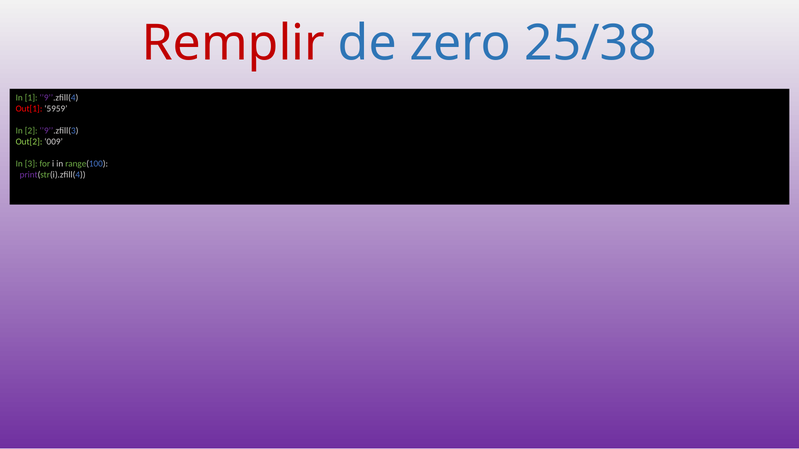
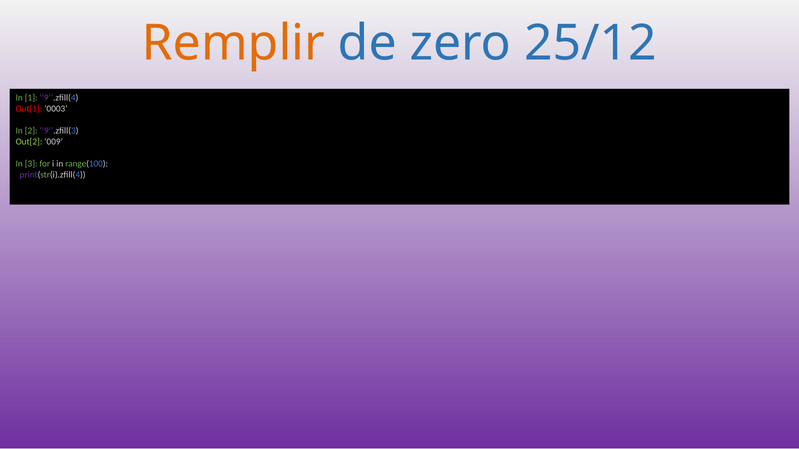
Remplir colour: red -> orange (233, 43)
25/38: 25/38 -> 25/12 (591, 43)
5959: 5959 -> 0003 (56, 109)
